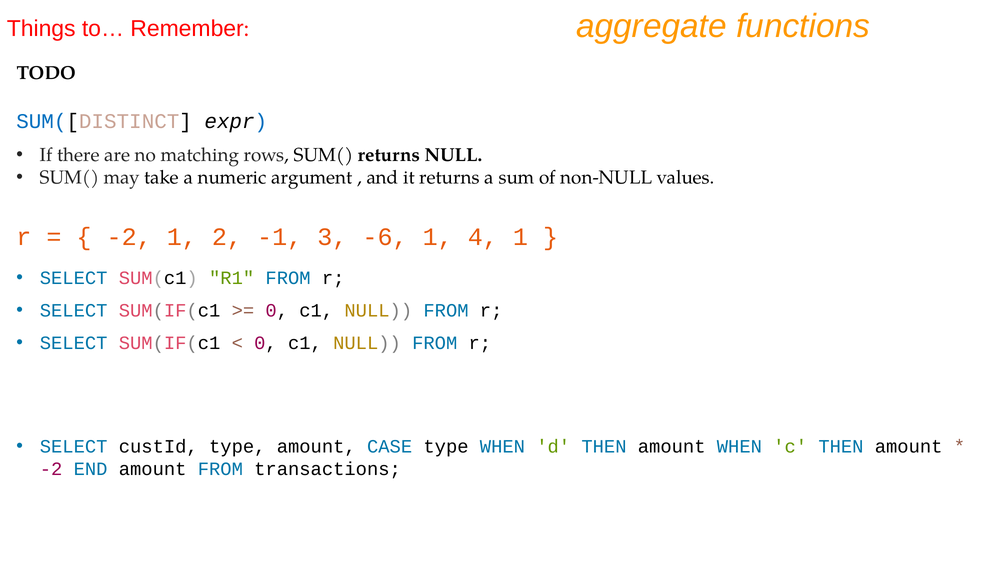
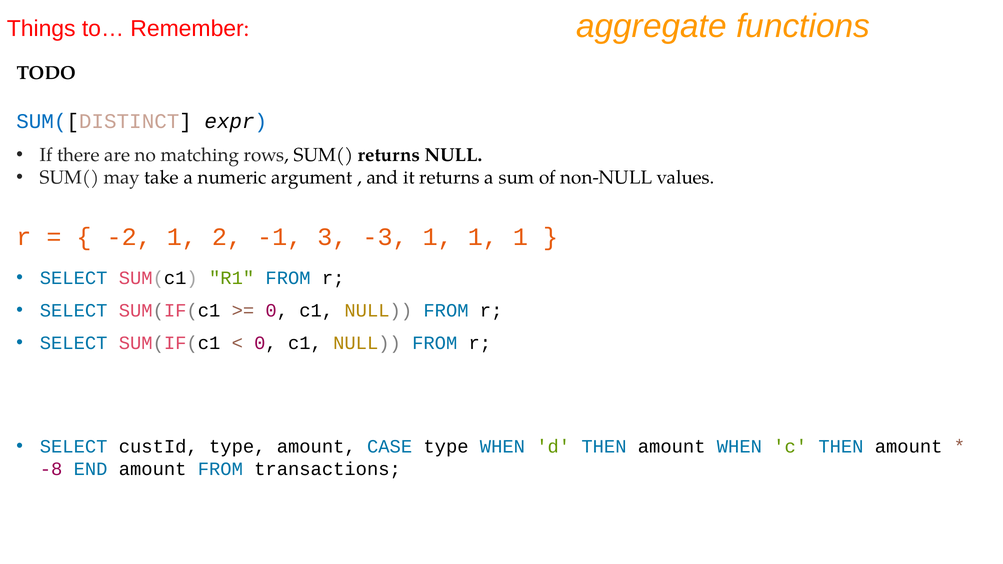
-6: -6 -> -3 (385, 237)
4: 4 -> 1 (483, 237)
-2: -2 -> -8 (51, 469)
